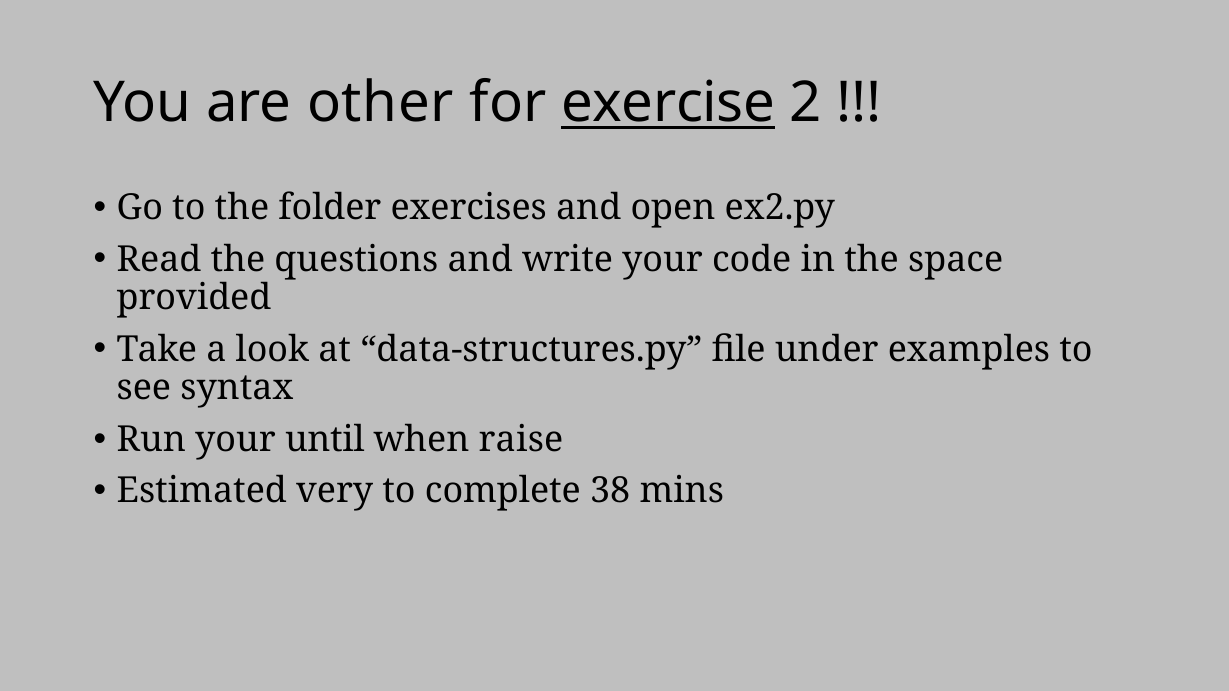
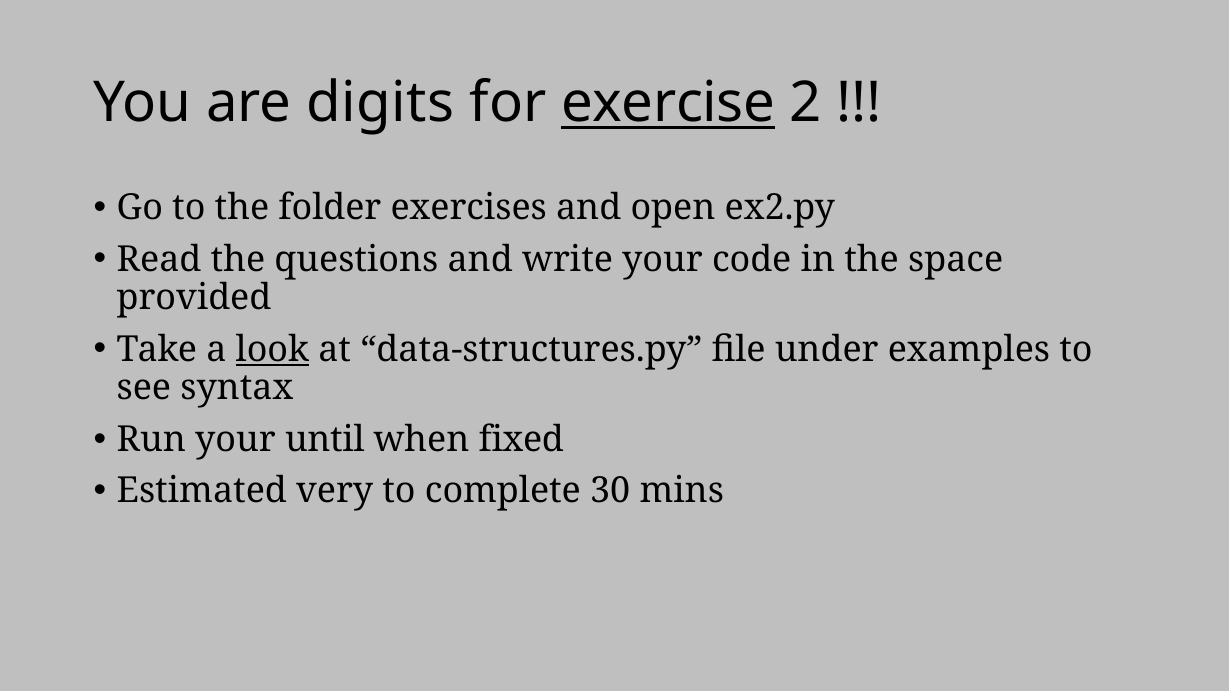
other: other -> digits (381, 103)
look underline: none -> present (272, 350)
raise: raise -> fixed (521, 440)
38: 38 -> 30 (610, 491)
